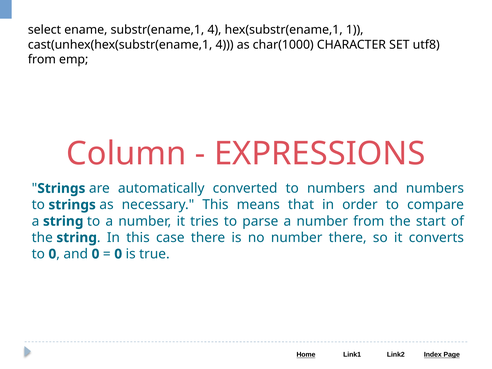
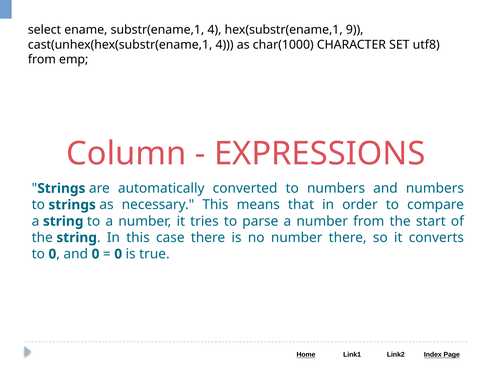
1: 1 -> 9 (355, 30)
